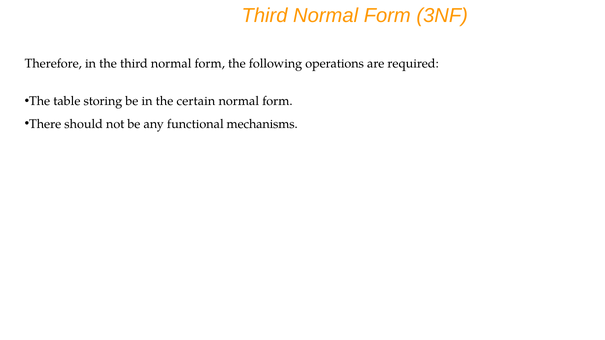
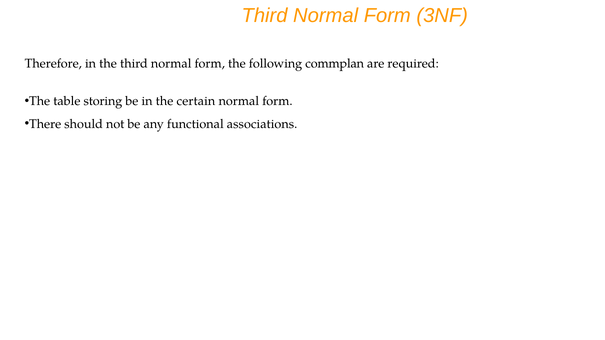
operations: operations -> commplan (335, 64)
mechanisms: mechanisms -> associations (262, 124)
